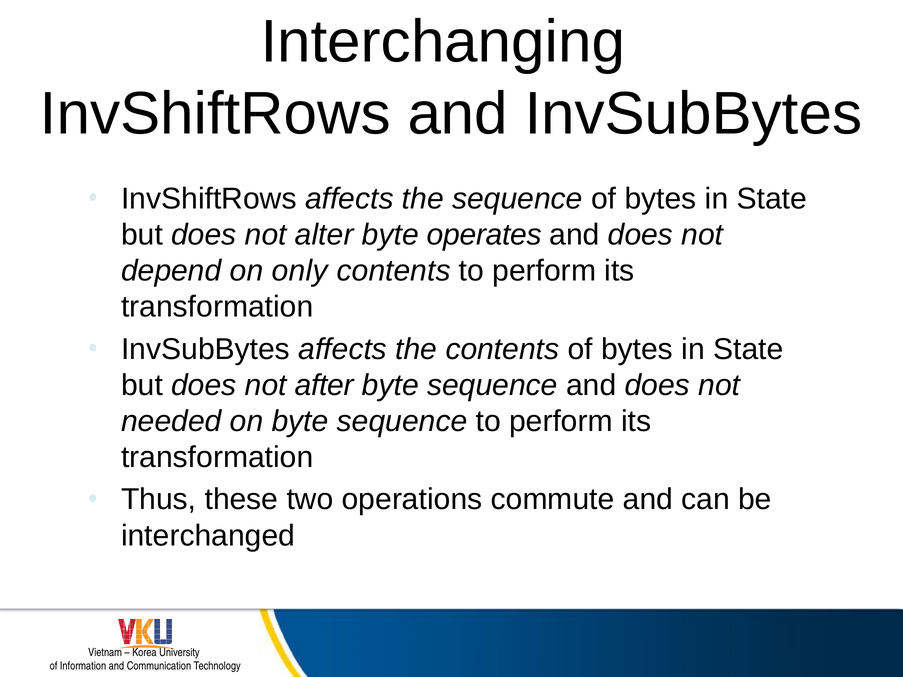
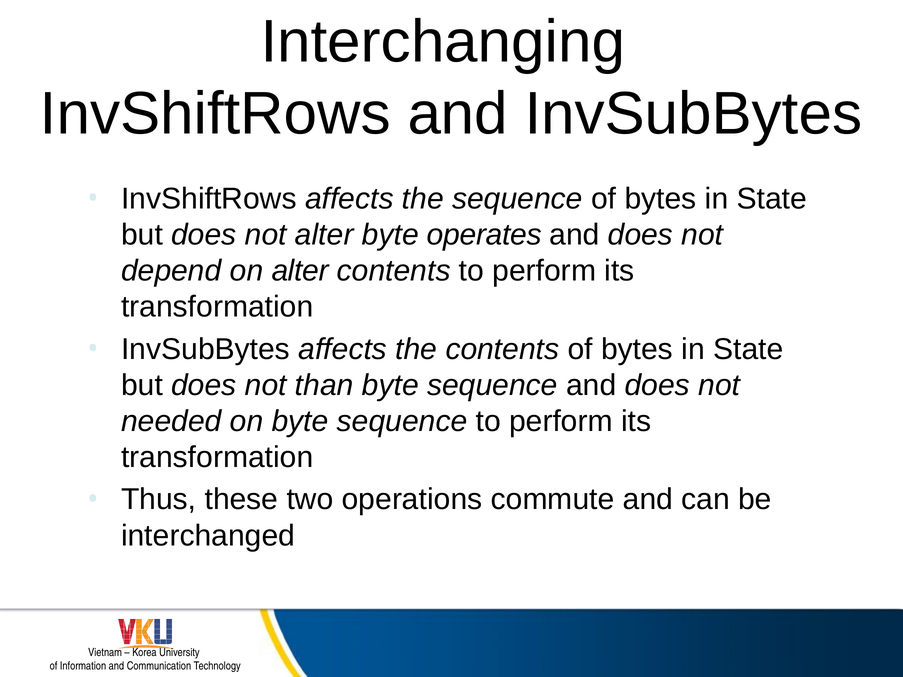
on only: only -> alter (300, 271)
after: after -> than (324, 385)
